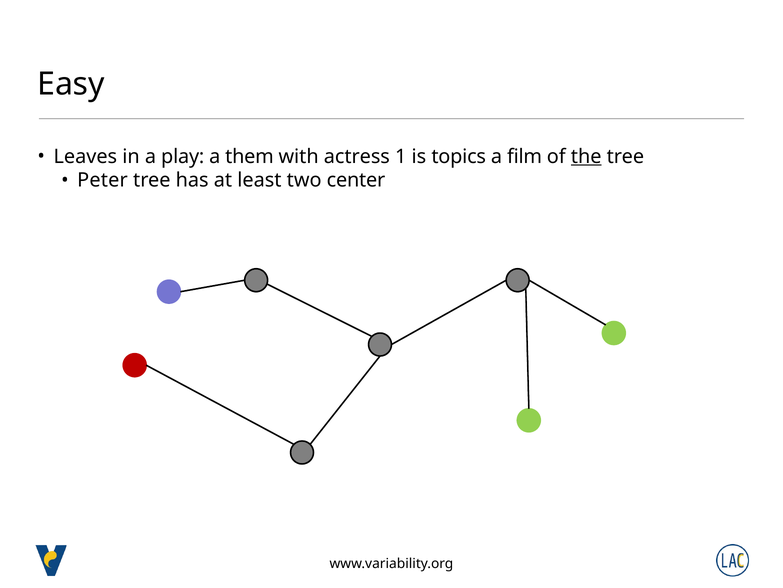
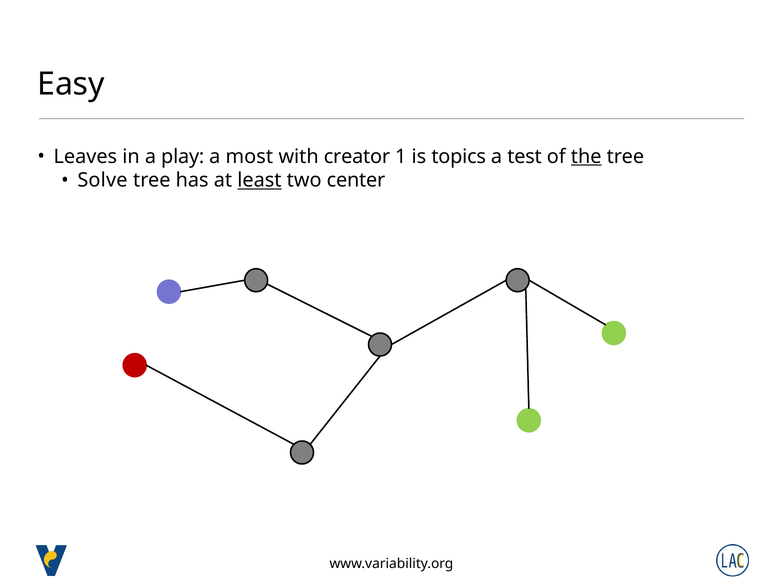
them: them -> most (249, 156)
actress: actress -> creator (357, 156)
film: film -> test (525, 156)
Peter: Peter -> Solve (102, 180)
least underline: none -> present (259, 180)
